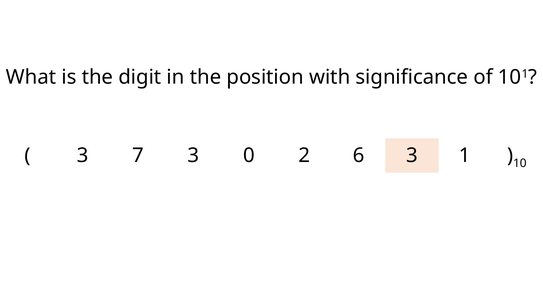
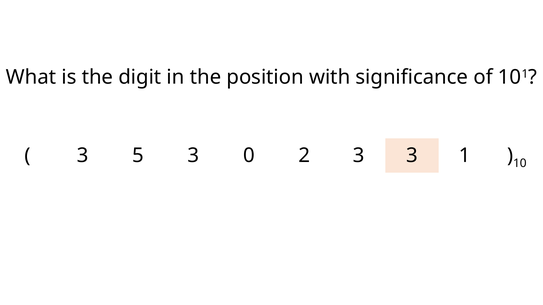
7: 7 -> 5 (138, 156)
2 6: 6 -> 3 (359, 156)
